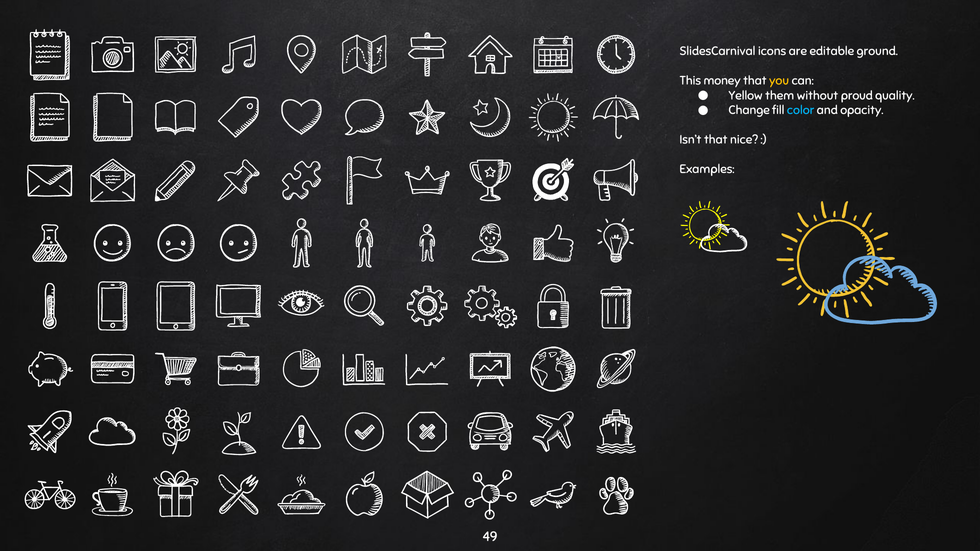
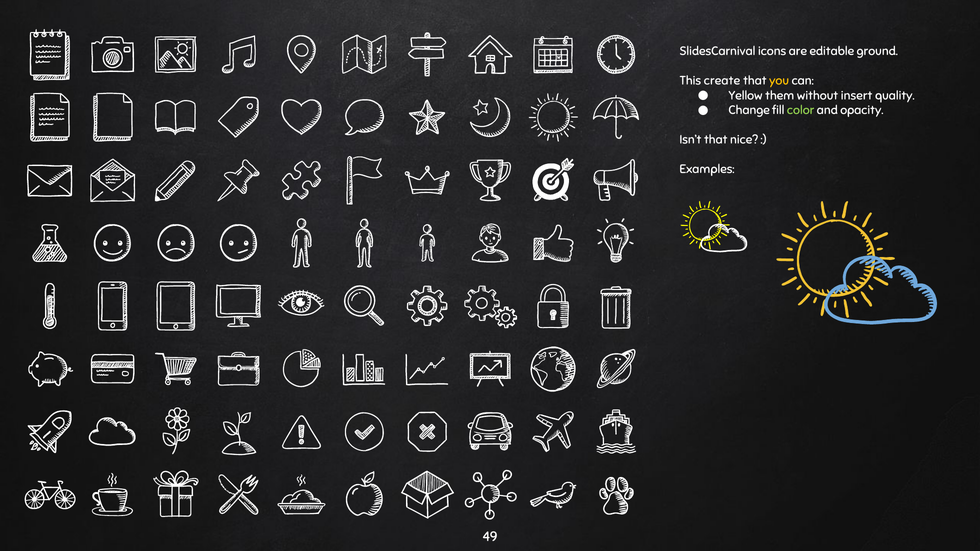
money: money -> create (722, 81)
proud: proud -> insert (857, 96)
color colour: light blue -> light green (801, 110)
